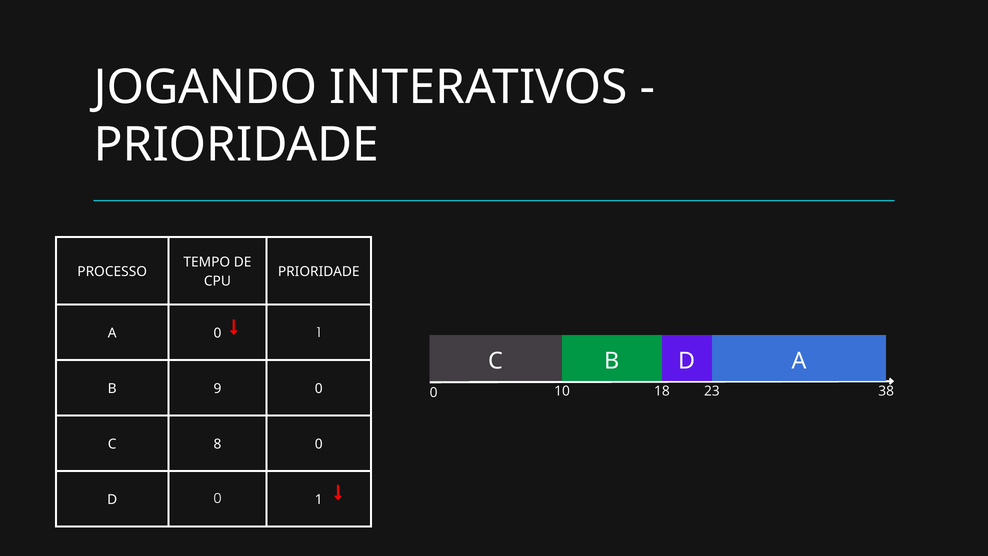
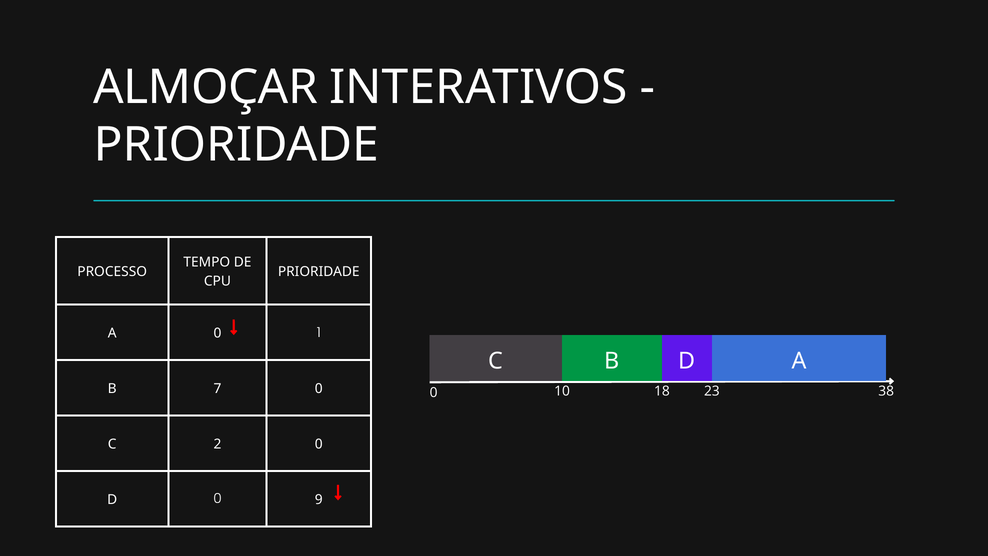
JOGANDO: JOGANDO -> ALMOÇAR (206, 87)
9: 9 -> 7 (217, 389)
8: 8 -> 2 (217, 444)
D 0 1: 1 -> 9 (319, 499)
